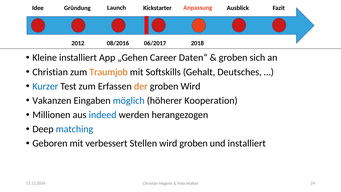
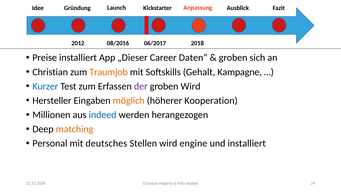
Kleine: Kleine -> Preise (45, 58)
„Gehen: „Gehen -> „Dieser (133, 58)
Deutsches: Deutsches -> Kampagne (240, 72)
der colour: orange -> purple (141, 86)
Vakanzen: Vakanzen -> Hersteller (52, 100)
möglich colour: blue -> orange (129, 100)
matching colour: blue -> orange (75, 129)
Geboren: Geboren -> Personal (50, 143)
verbessert: verbessert -> deutsches (106, 143)
wird groben: groben -> engine (193, 143)
